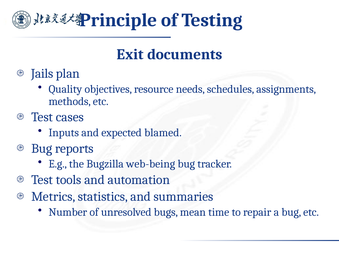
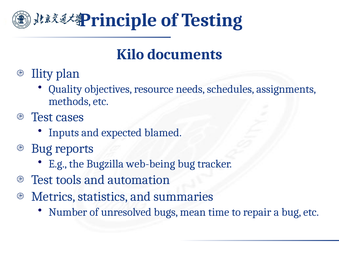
Exit: Exit -> Kilo (130, 54)
Jails: Jails -> Ility (42, 74)
